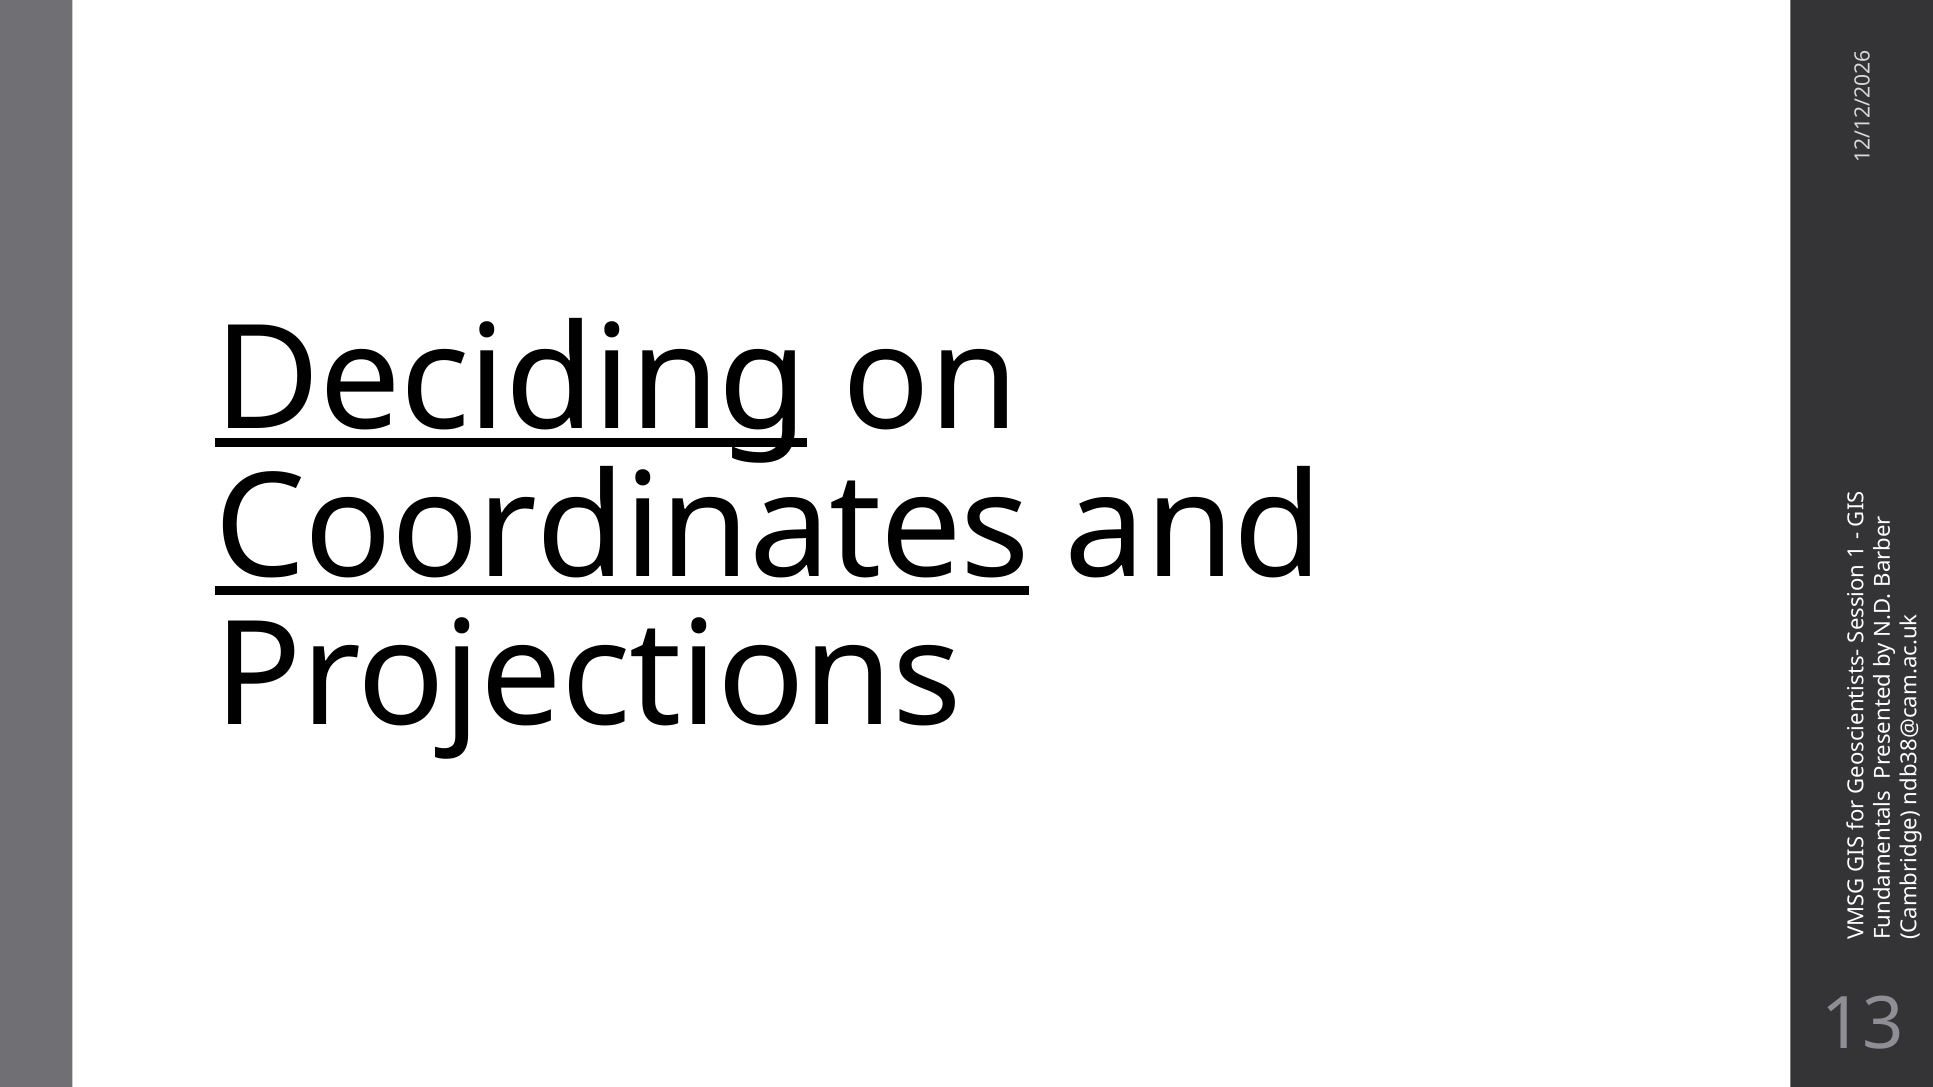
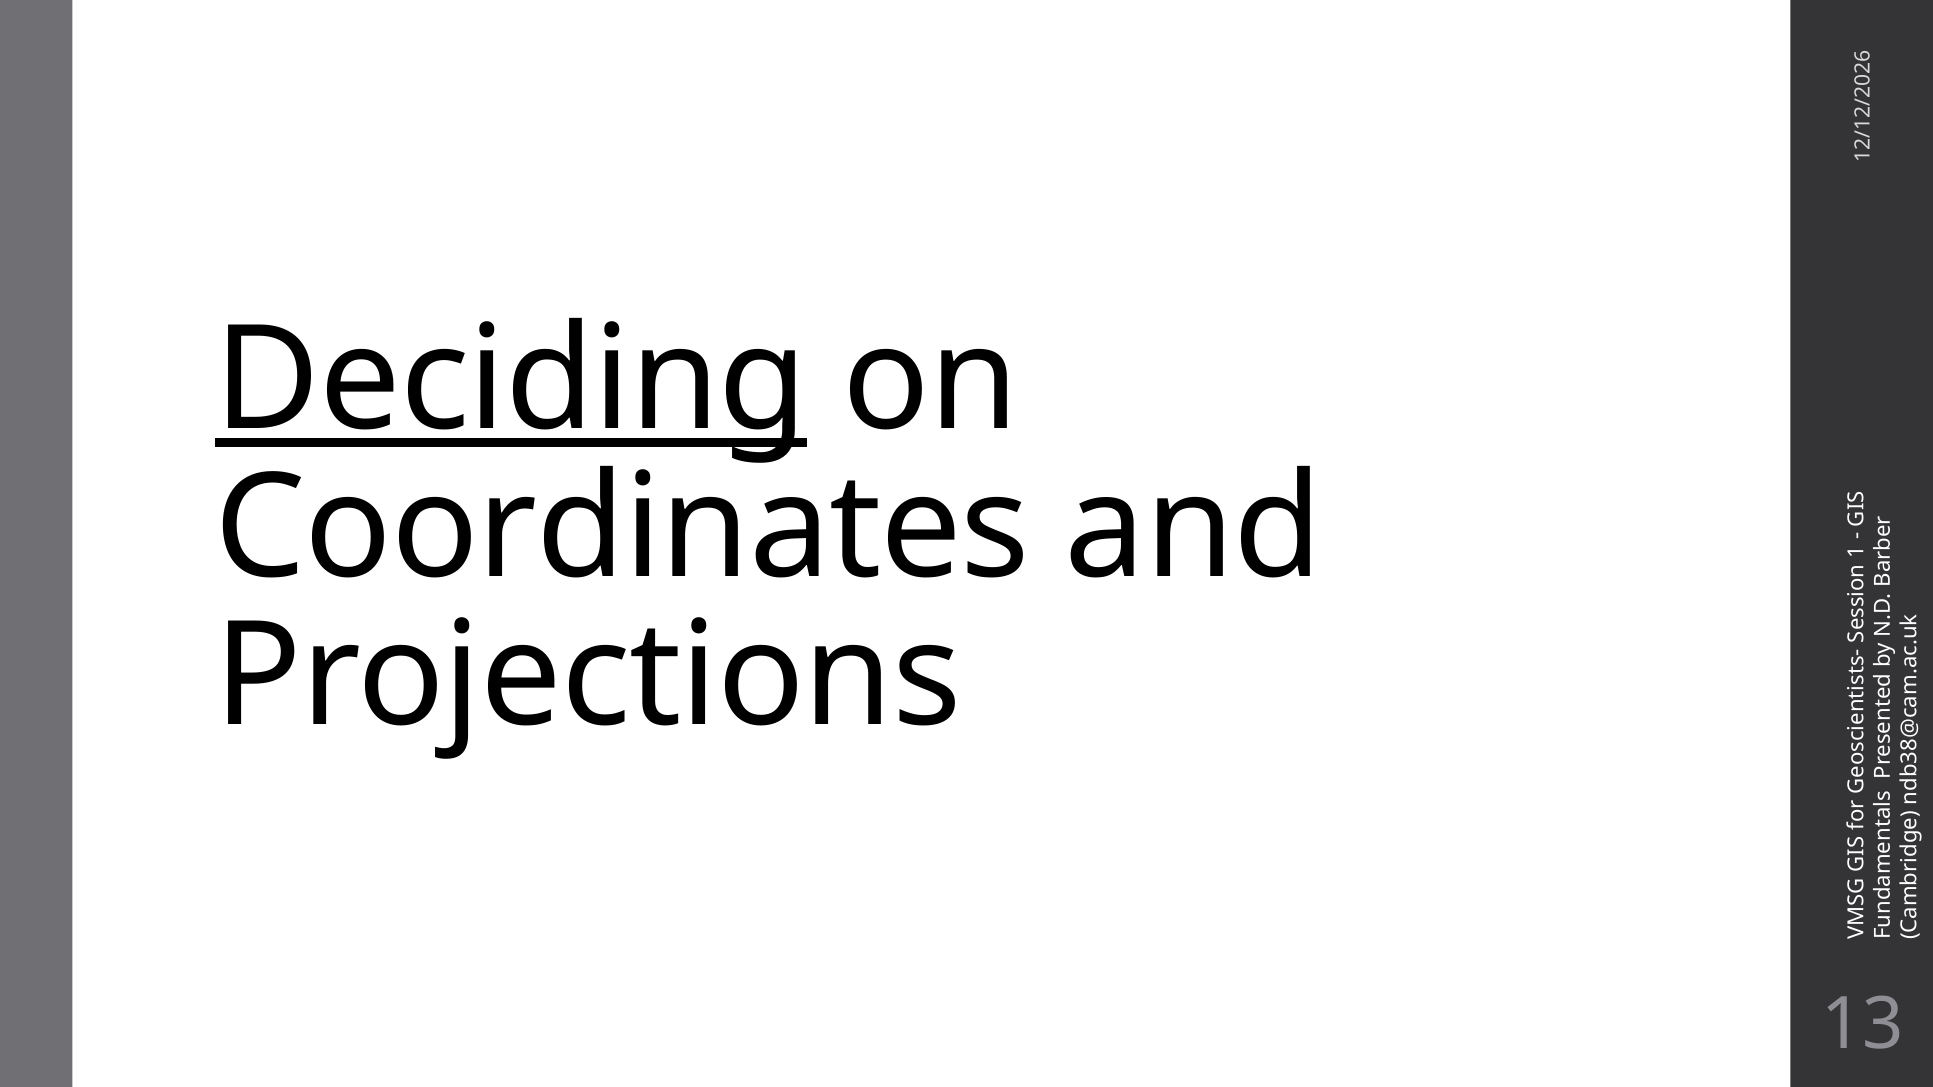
Coordinates underline: present -> none (622, 529)
